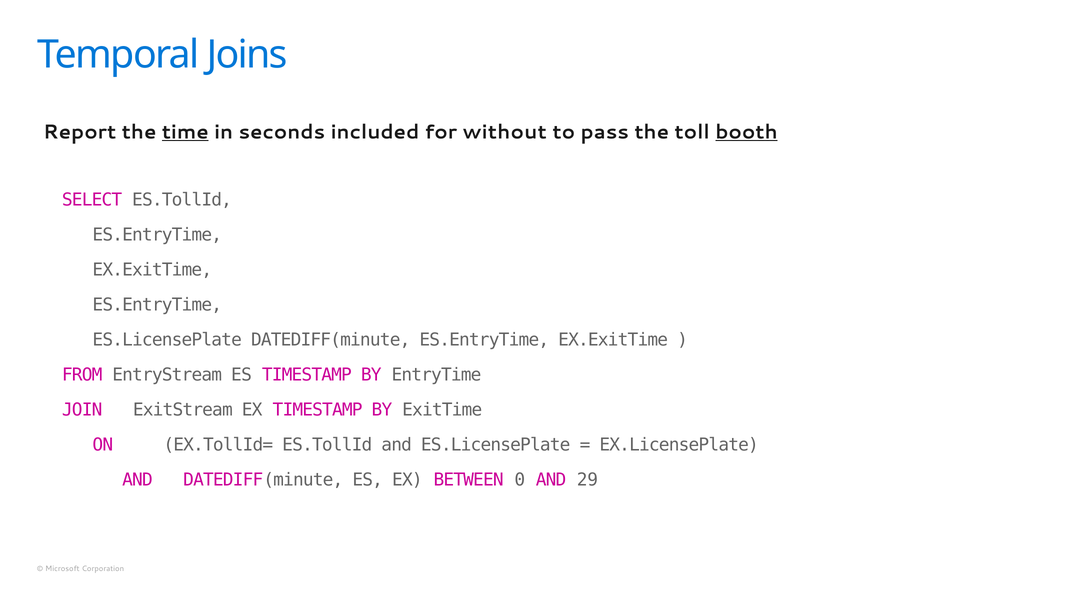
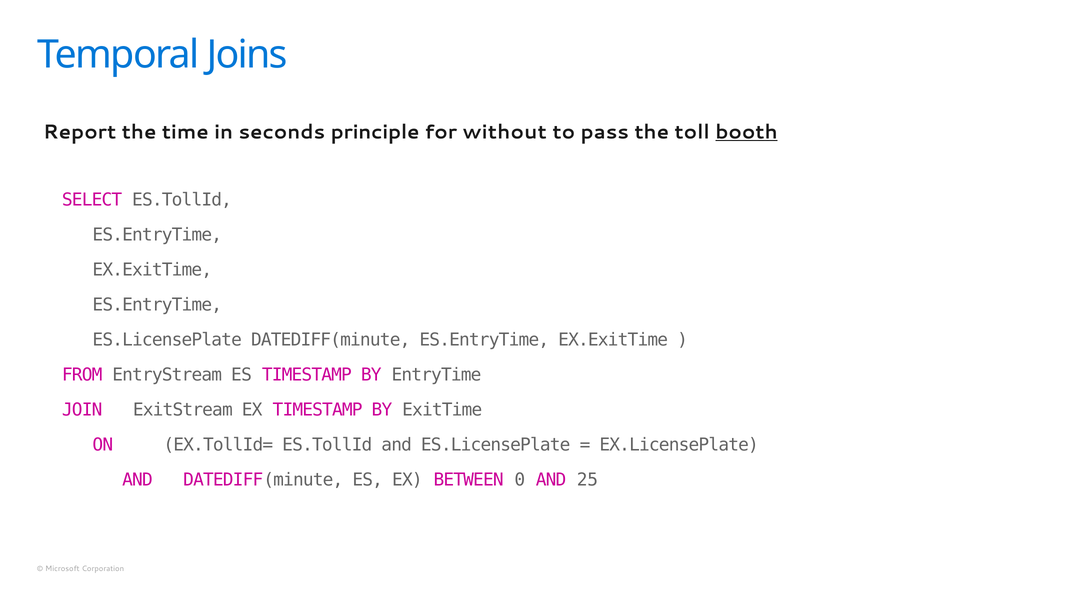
time underline: present -> none (185, 132)
included: included -> principle (375, 132)
29: 29 -> 25 (587, 480)
